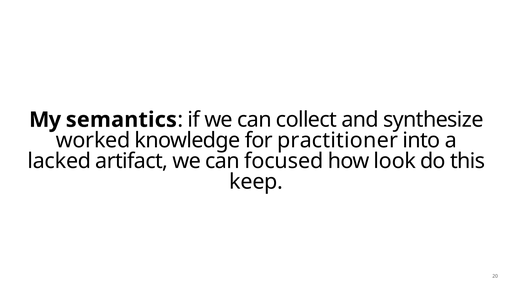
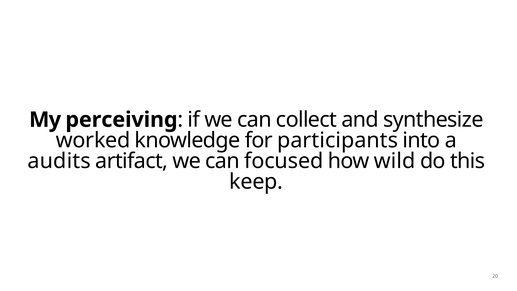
semantics: semantics -> perceiving (121, 120)
practitioner: practitioner -> participants (338, 140)
lacked: lacked -> audits (59, 161)
look: look -> wild (395, 161)
